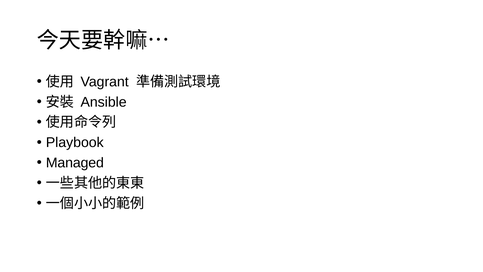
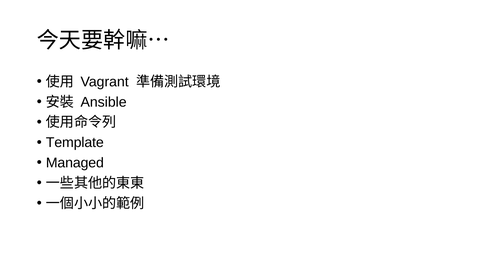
Playbook: Playbook -> Template (75, 142)
